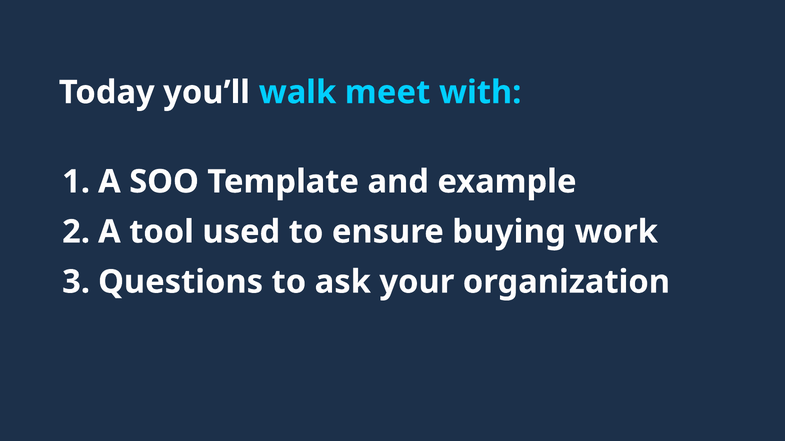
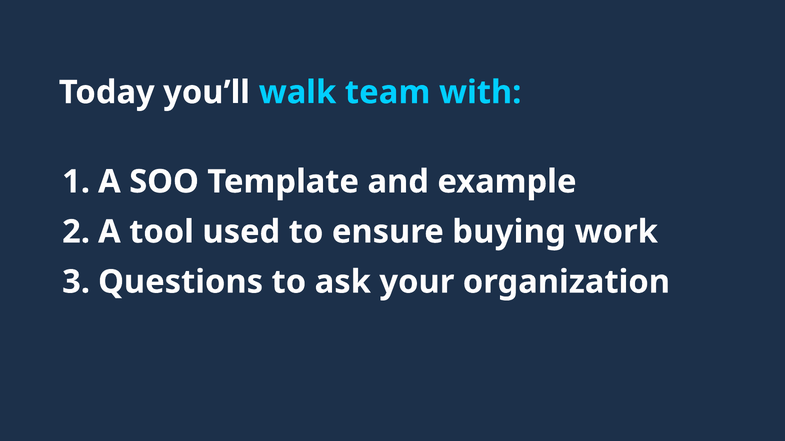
meet: meet -> team (388, 93)
